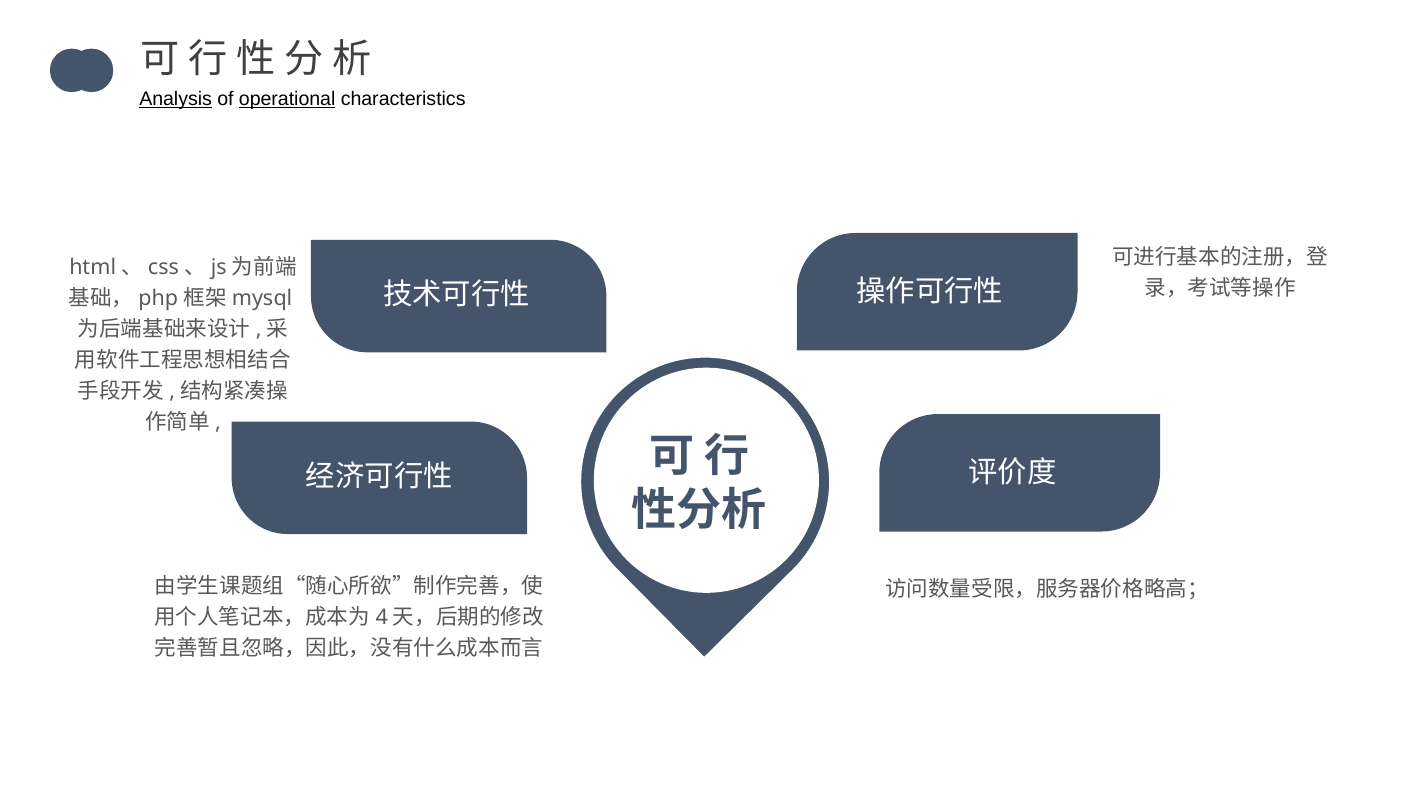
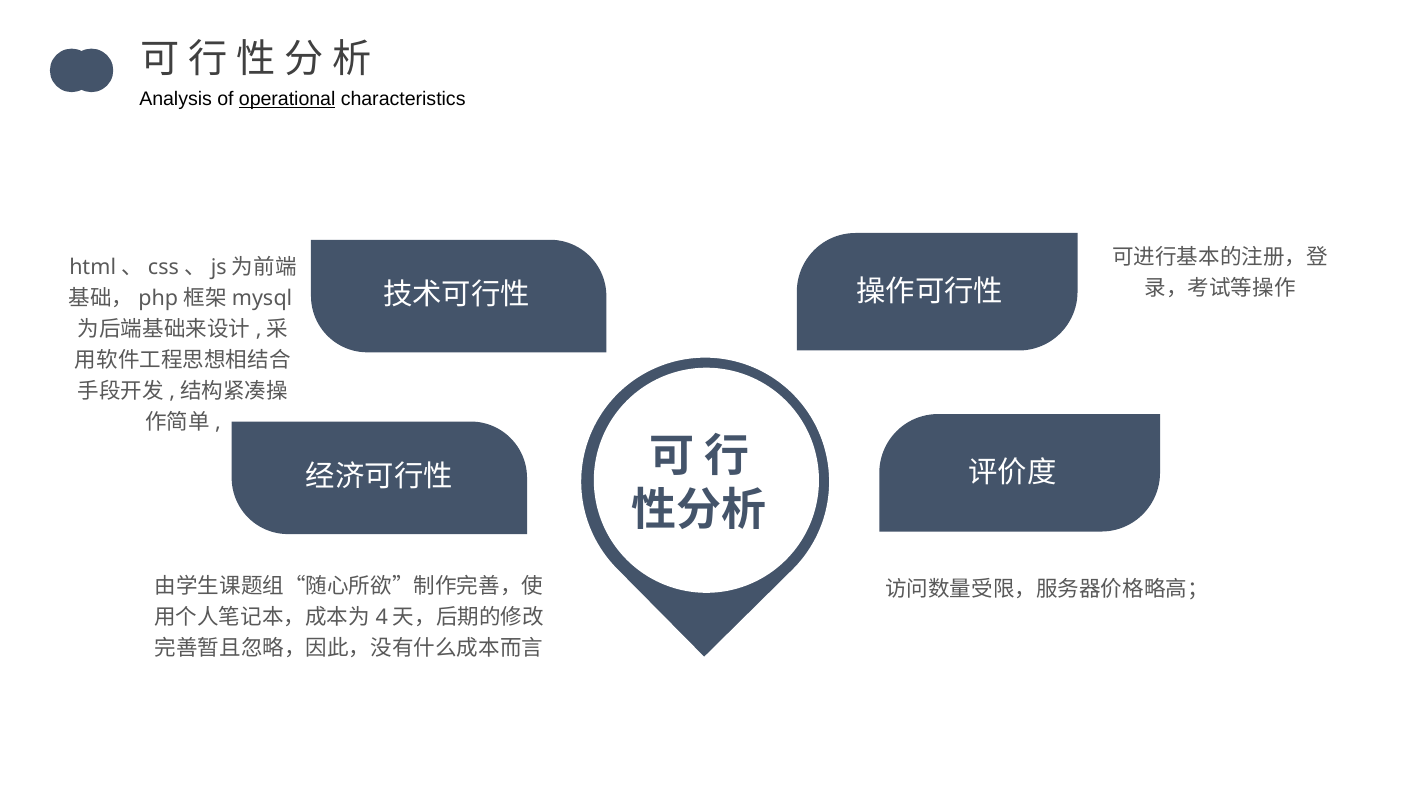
Analysis underline: present -> none (176, 99)
